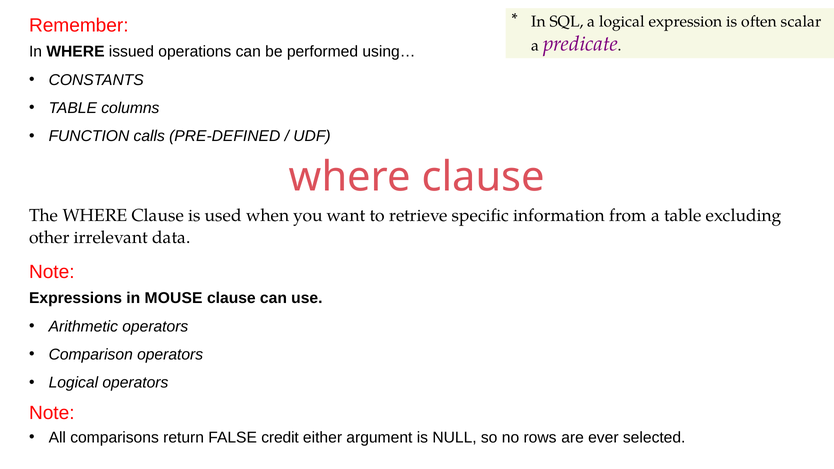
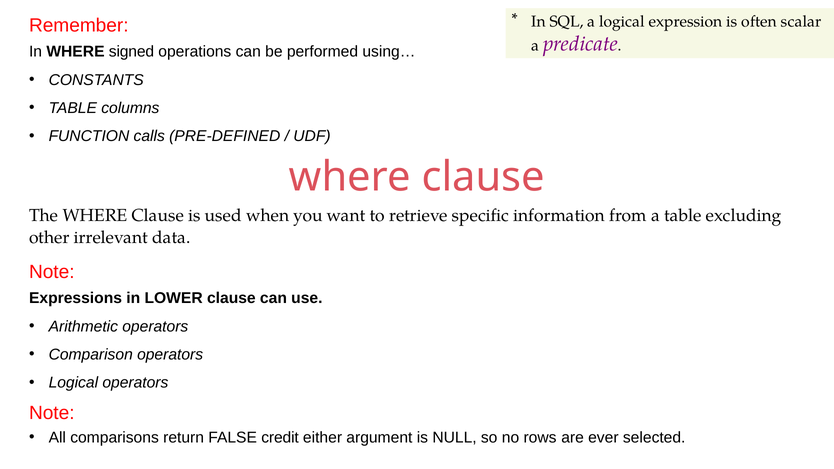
issued: issued -> signed (131, 52)
MOUSE: MOUSE -> LOWER (174, 298)
